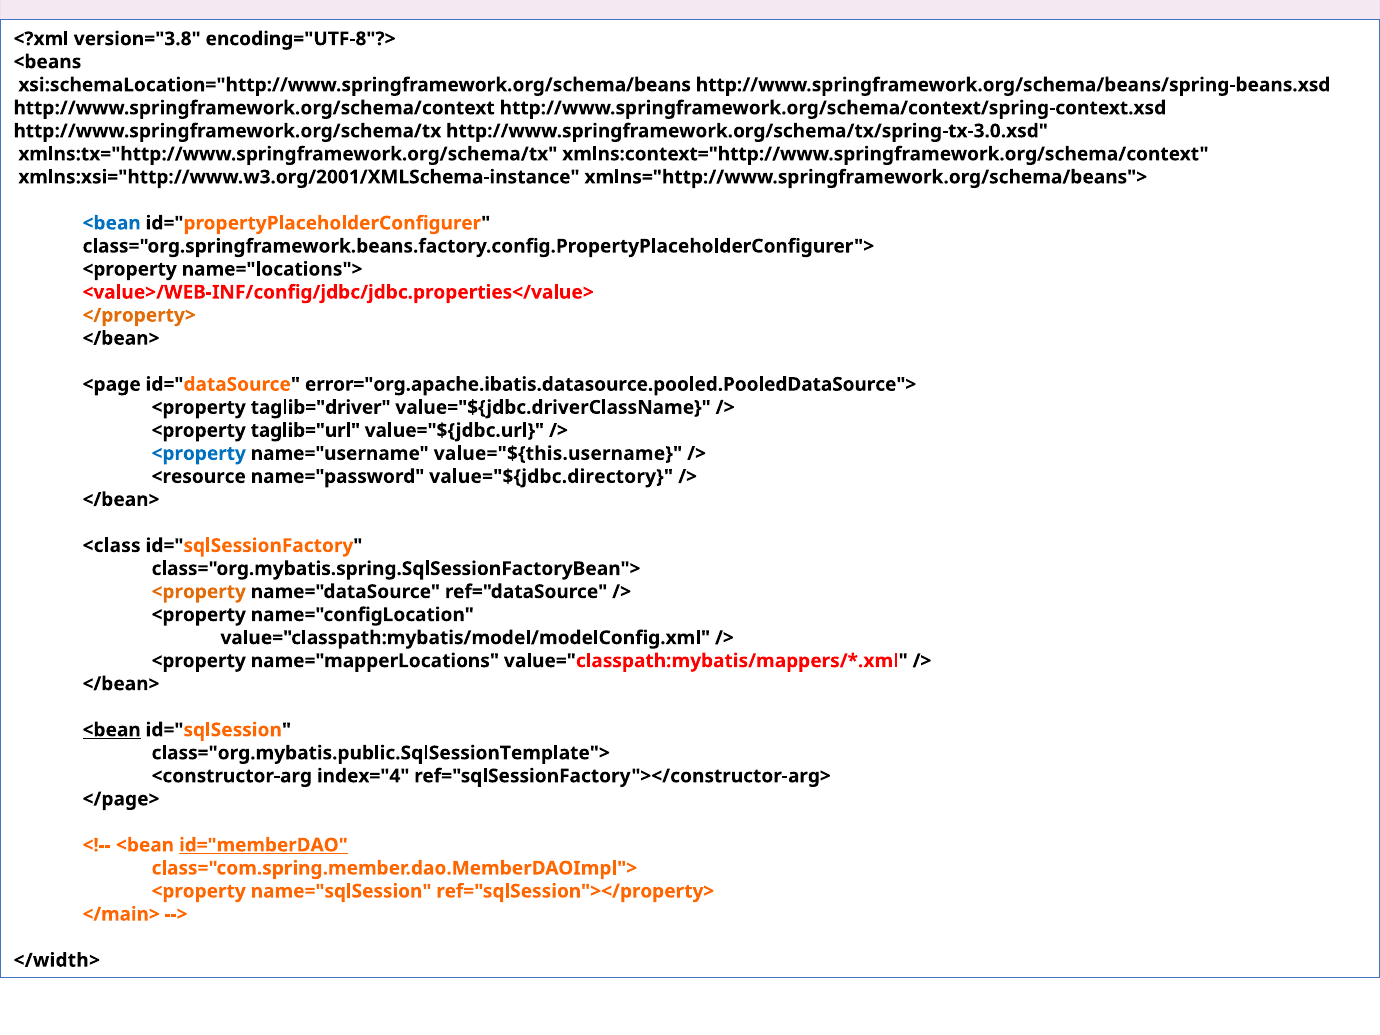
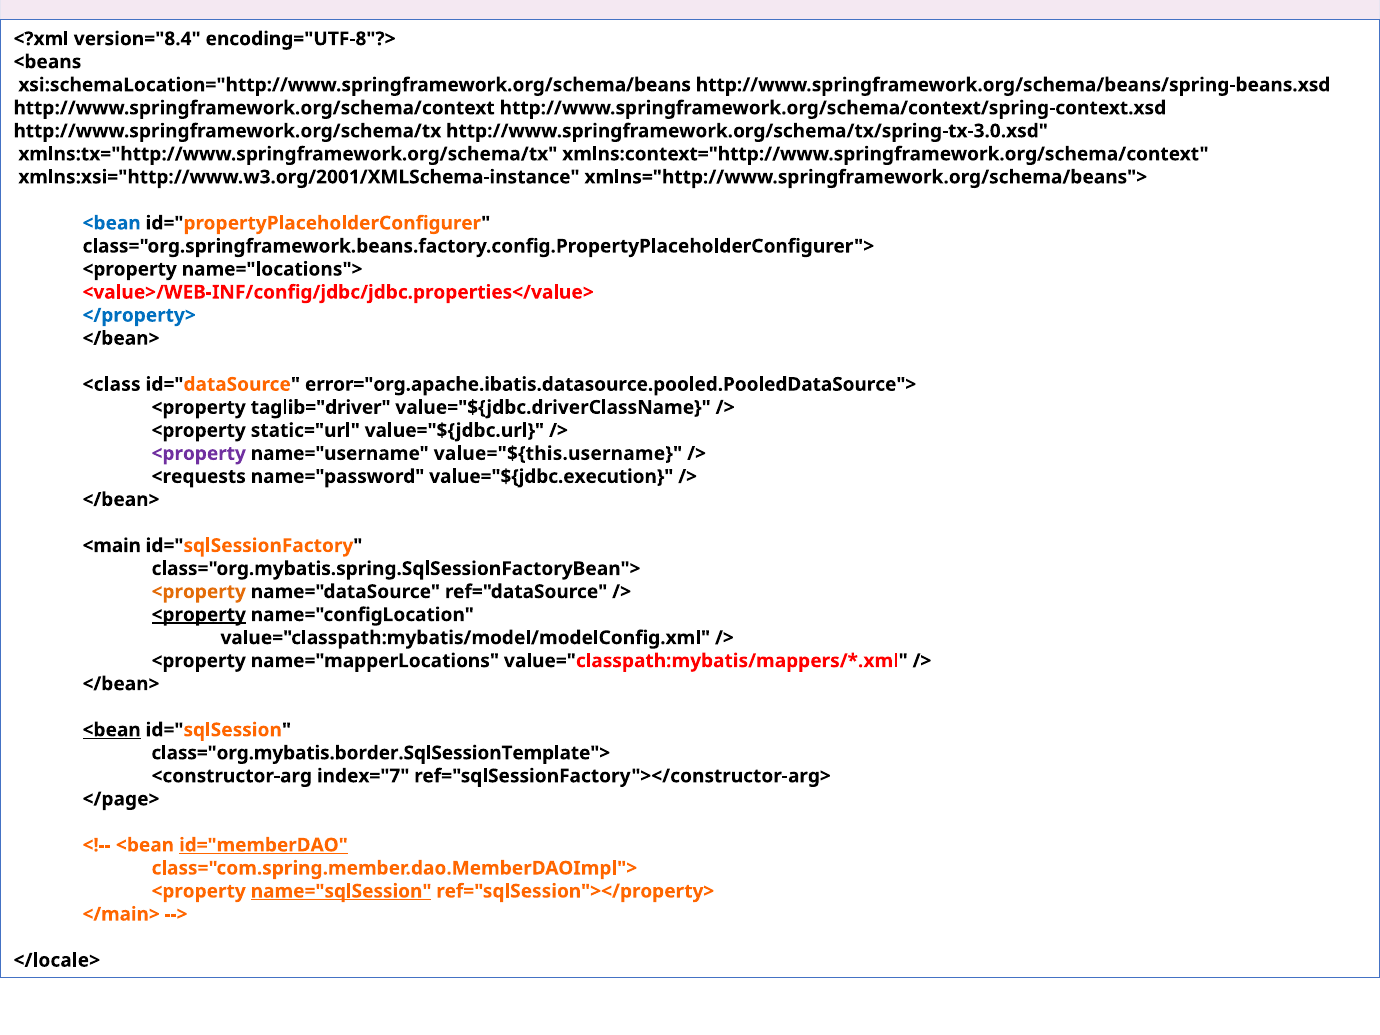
version="3.8: version="3.8 -> version="8.4 (137, 39)
</property> colour: orange -> blue (139, 315)
<page: <page -> <class (112, 384)
taglib="url: taglib="url -> static="url (305, 430)
<property colour: blue -> purple (199, 454)
<resource: <resource -> <requests (199, 477)
value="${jdbc.directory: value="${jdbc.directory -> value="${jdbc.execution (551, 477)
<class: <class -> <main (112, 546)
<property underline: none -> present (199, 615)
class="org.mybatis.public.SqlSessionTemplate">: class="org.mybatis.public.SqlSessionTemplate"> -> class="org.mybatis.border.SqlSessionTemplate"> (381, 753)
index="4: index="4 -> index="7 (363, 776)
name="sqlSession underline: none -> present (341, 891)
</width>: </width> -> </locale> (57, 960)
